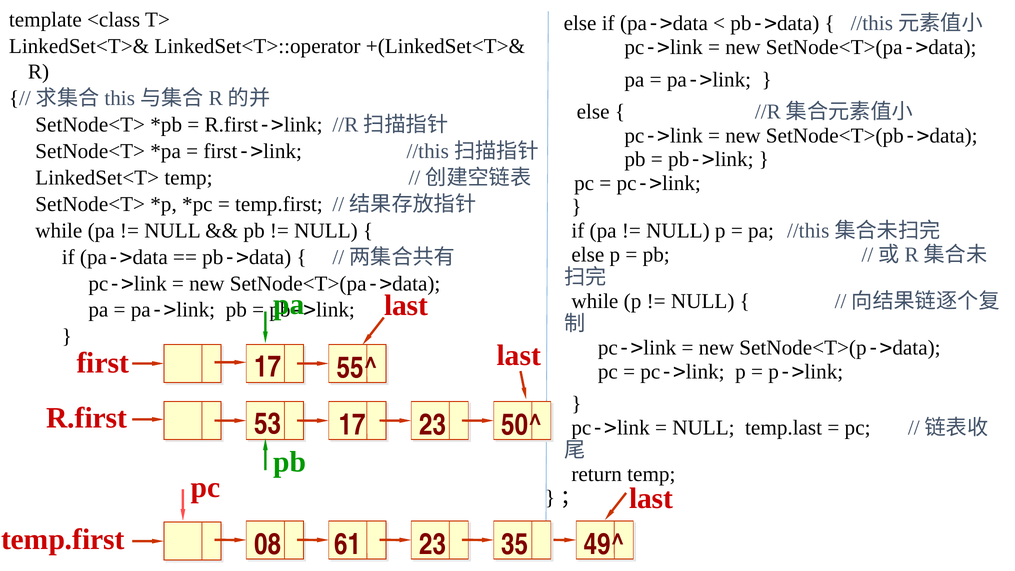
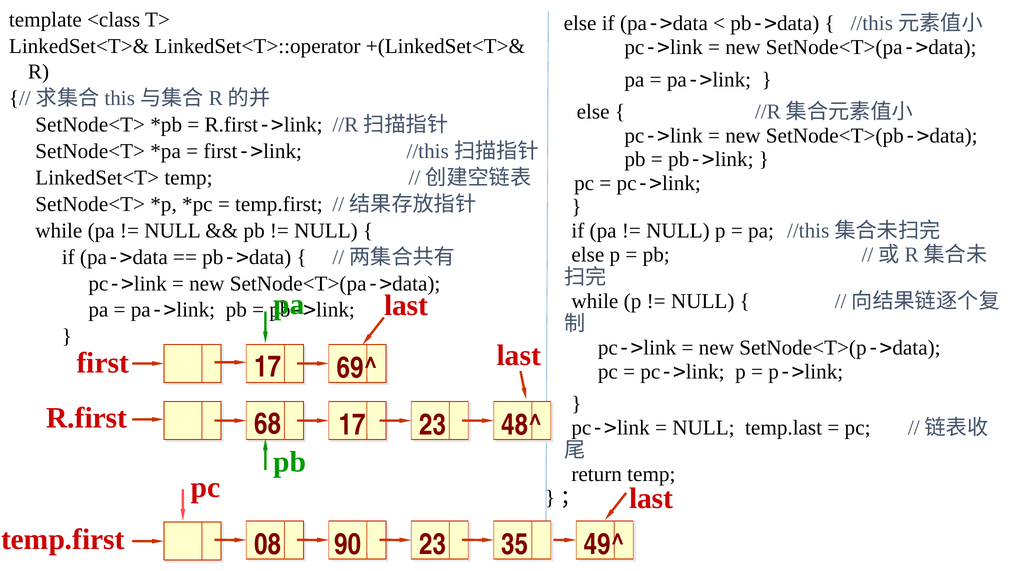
55^: 55^ -> 69^ (357, 368)
53: 53 -> 68 (268, 424)
50^: 50^ -> 48^ (522, 425)
61: 61 -> 90 (348, 544)
